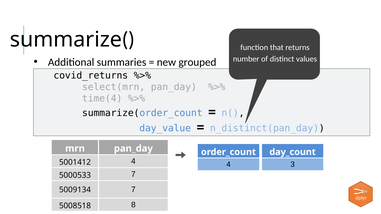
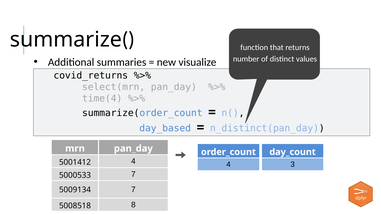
grouped: grouped -> visualize (197, 62)
day_value: day_value -> day_based (165, 128)
